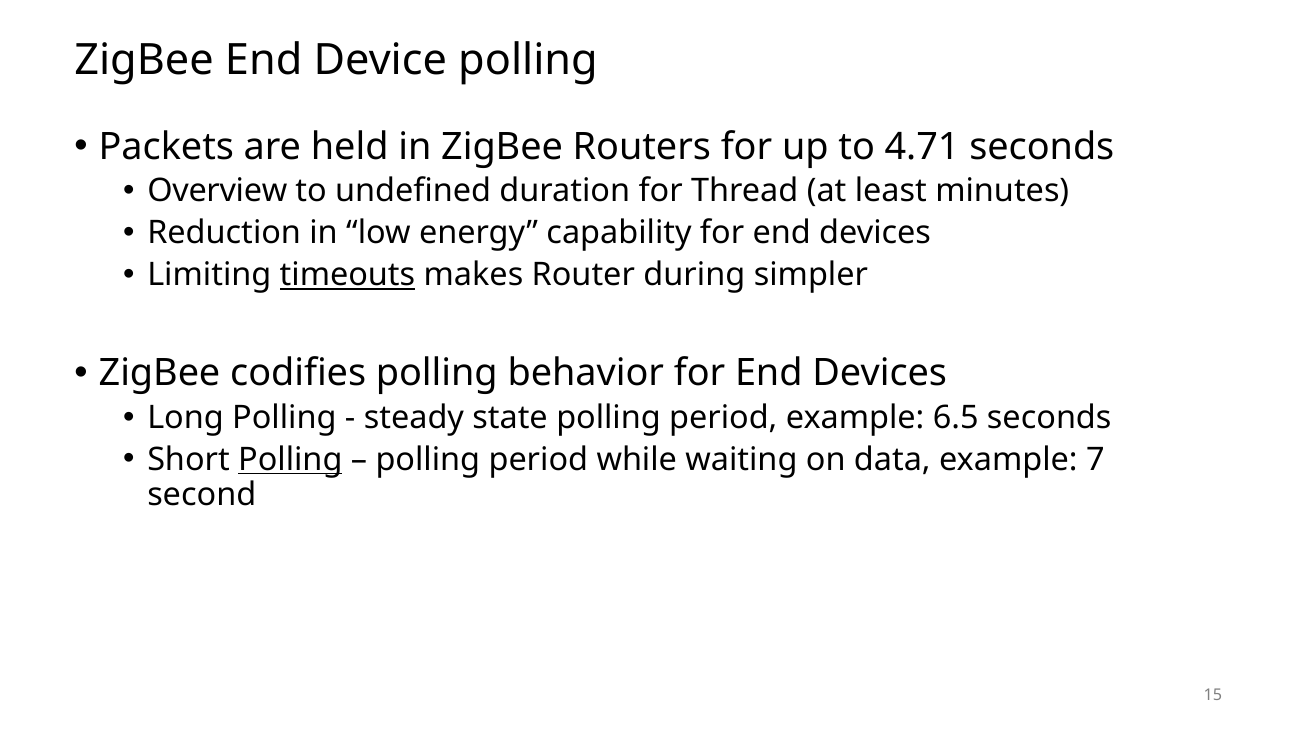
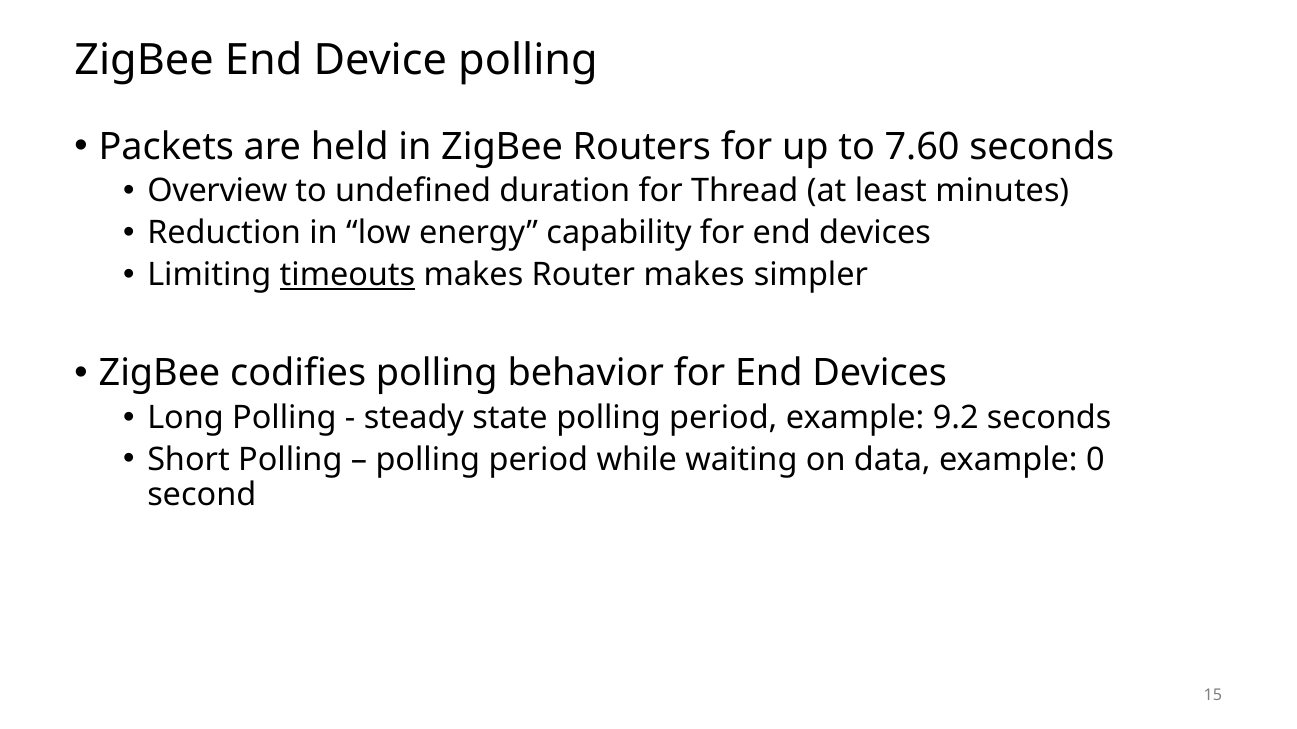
4.71: 4.71 -> 7.60 (922, 147)
Router during: during -> makes (694, 275)
6.5: 6.5 -> 9.2 (956, 418)
Polling underline: present -> none (290, 460)
7: 7 -> 0 (1095, 460)
